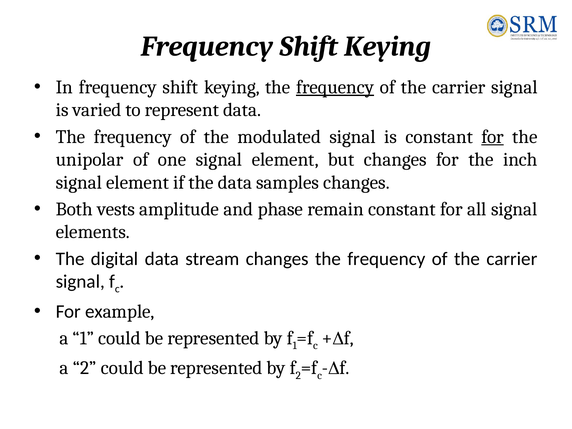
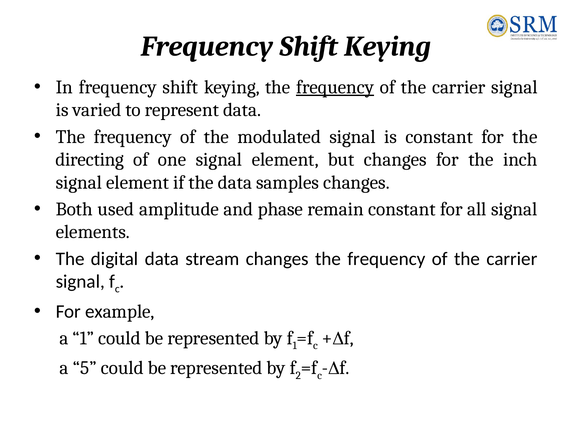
for underline: present -> none (493, 137)
unipolar: unipolar -> directing (90, 160)
vests: vests -> used (116, 209)
a 2: 2 -> 5 (85, 368)
